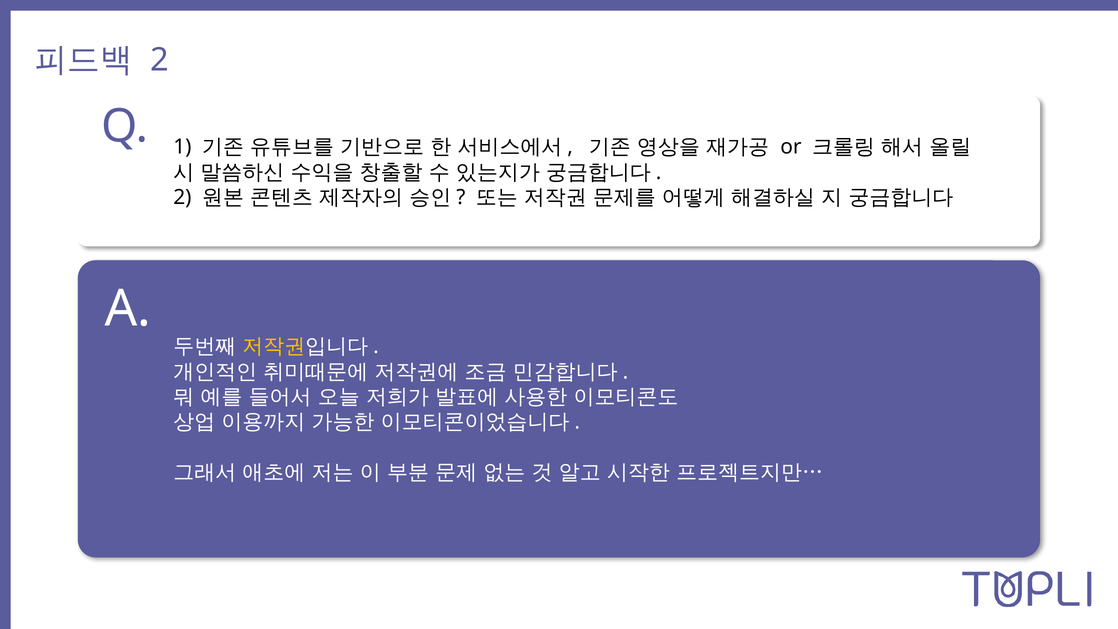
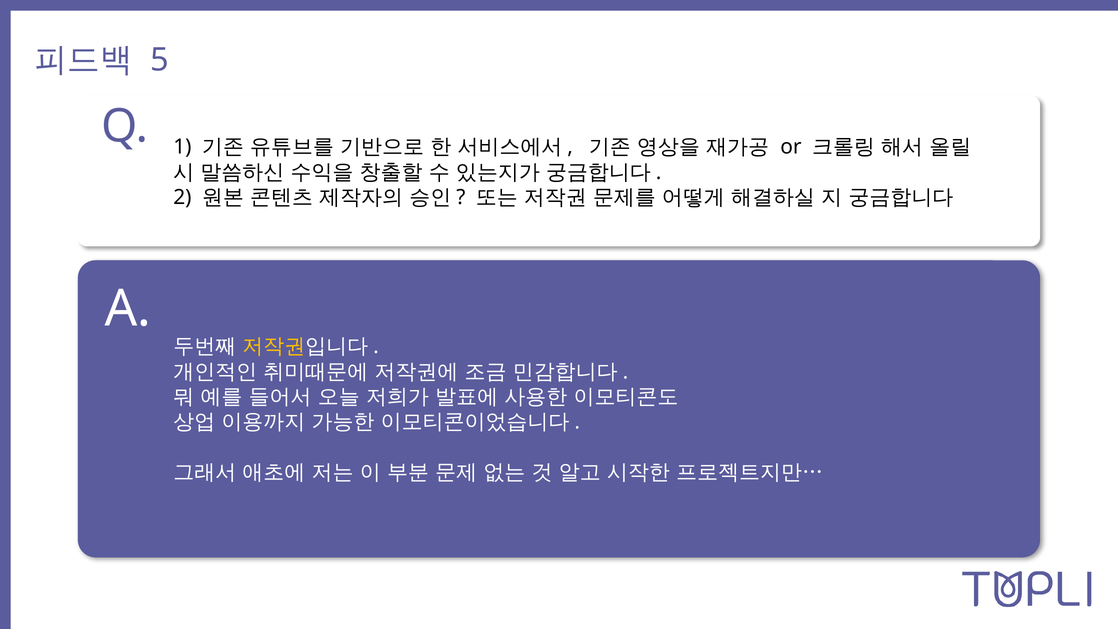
2: 2 -> 5 (159, 60)
